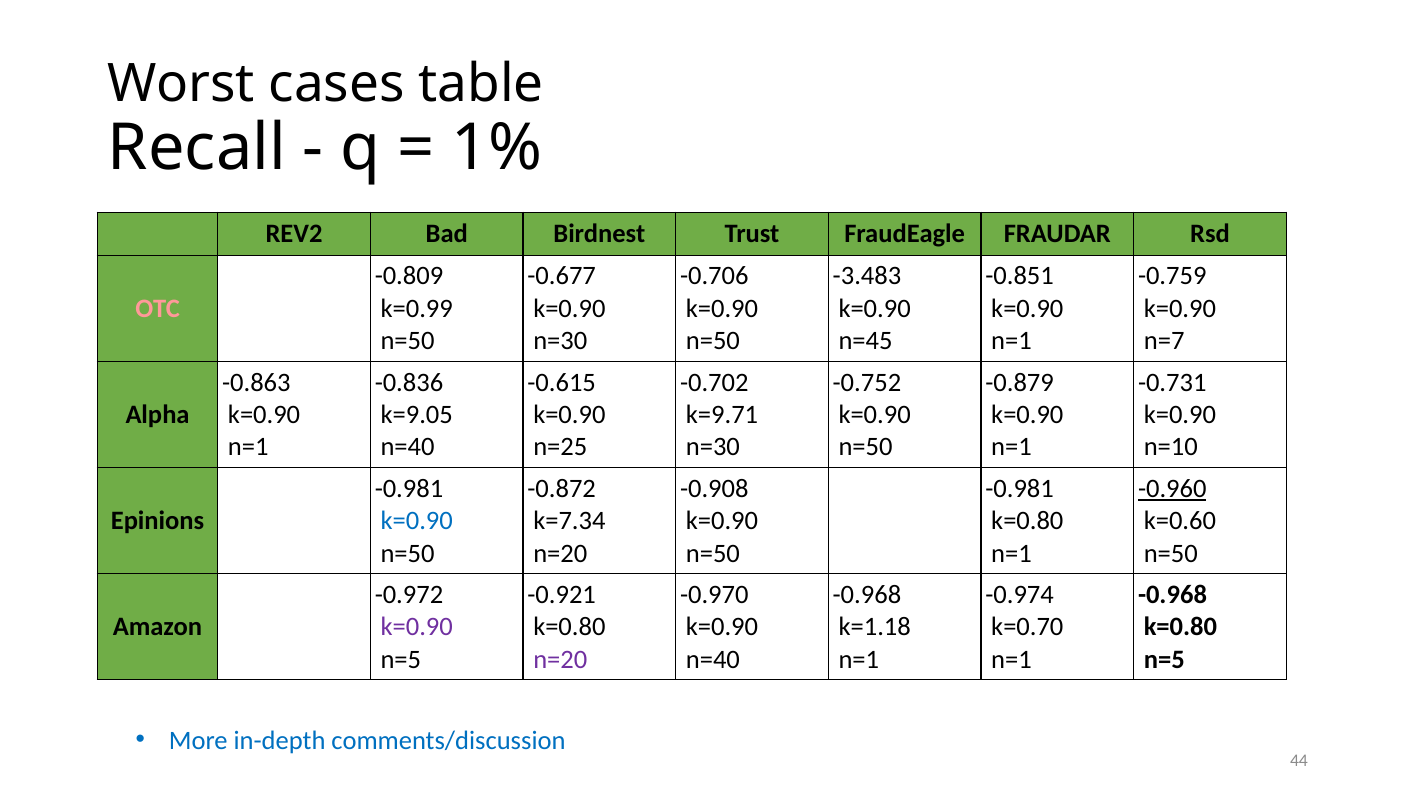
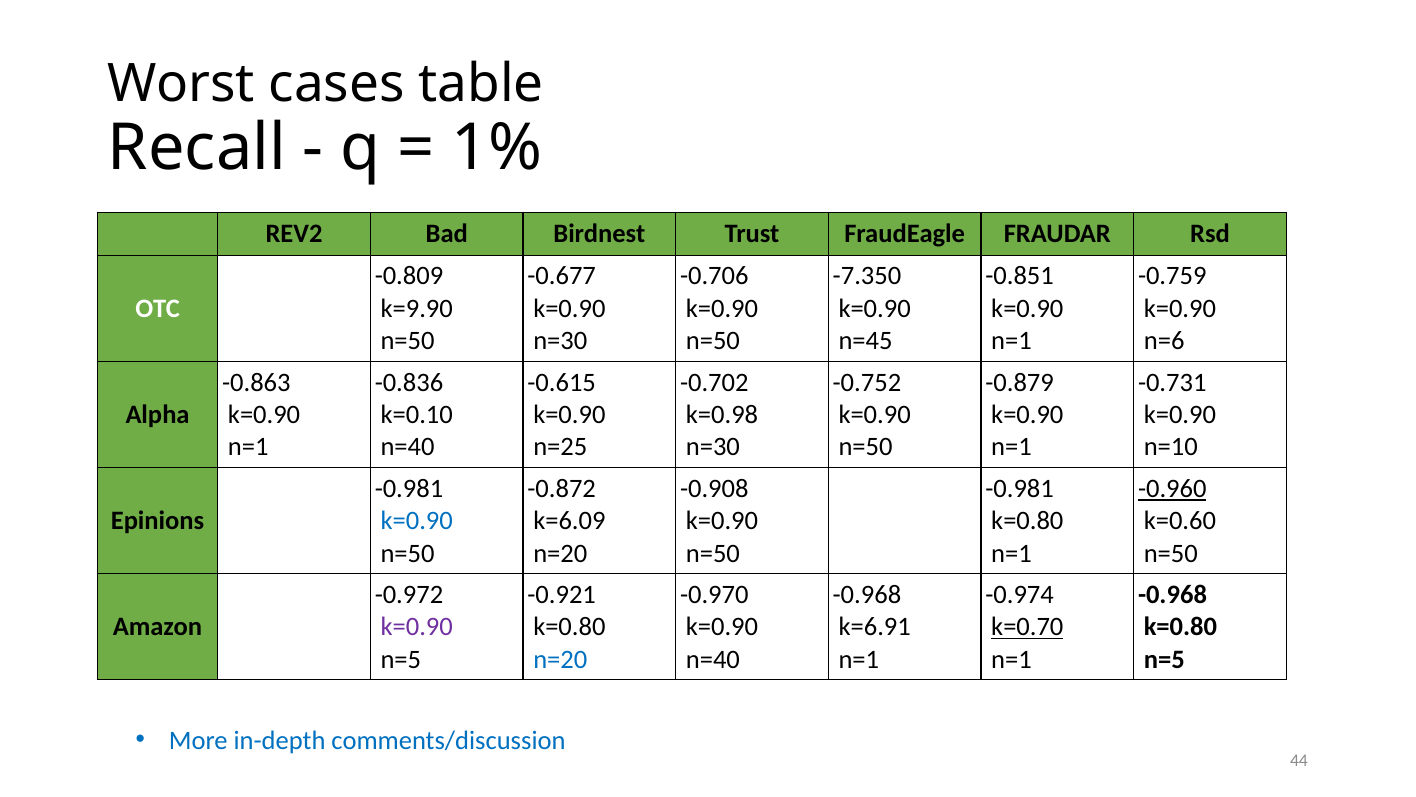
-3.483: -3.483 -> -7.350 (867, 276)
OTC colour: pink -> white (158, 308)
k=0.99: k=0.99 -> k=9.90 (417, 308)
n=7: n=7 -> n=6 (1164, 341)
k=9.05: k=9.05 -> k=0.10 (417, 414)
k=9.71: k=9.71 -> k=0.98 (722, 414)
k=7.34: k=7.34 -> k=6.09 (569, 520)
k=1.18: k=1.18 -> k=6.91 (875, 627)
k=0.70 underline: none -> present (1027, 627)
n=20 colour: purple -> blue (560, 659)
